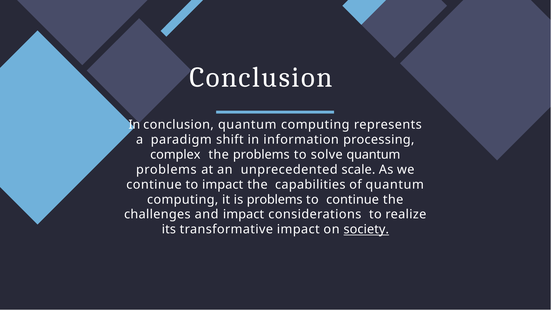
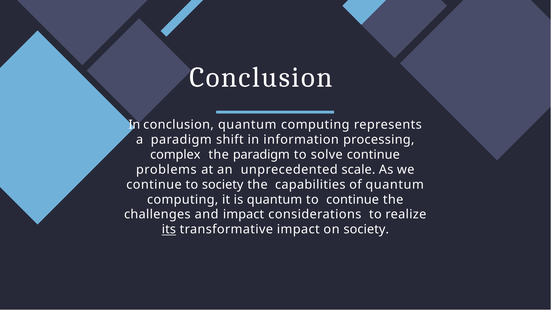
the problems: problems -> paradigm (261, 155)
solve quantum: quantum -> continue (373, 155)
to impact: impact -> society (223, 185)
is problems: problems -> quantum (275, 200)
its underline: none -> present (169, 230)
society underline: present -> none (366, 230)
